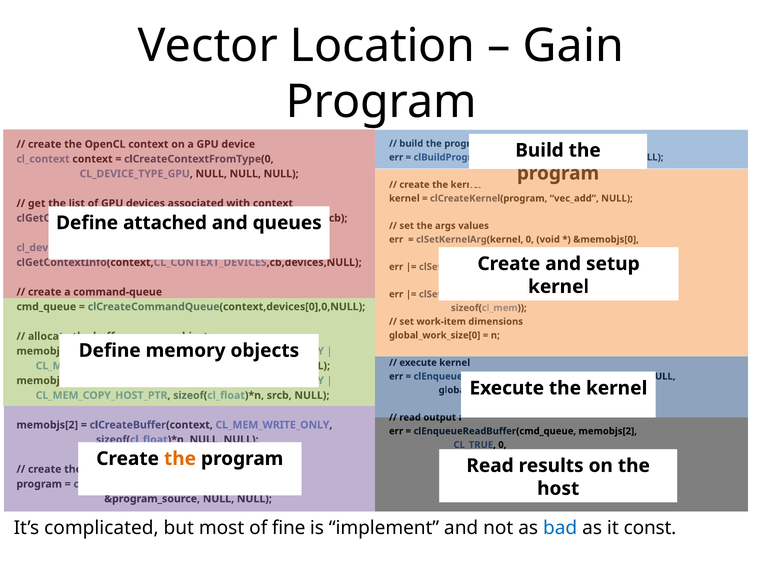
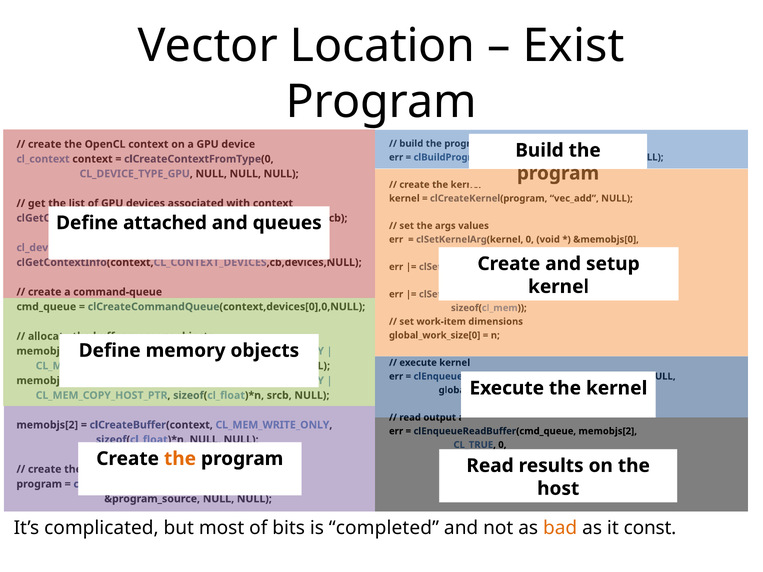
Gain: Gain -> Exist (573, 46)
fine: fine -> bits (289, 528)
implement: implement -> completed (384, 528)
bad colour: blue -> orange (560, 528)
